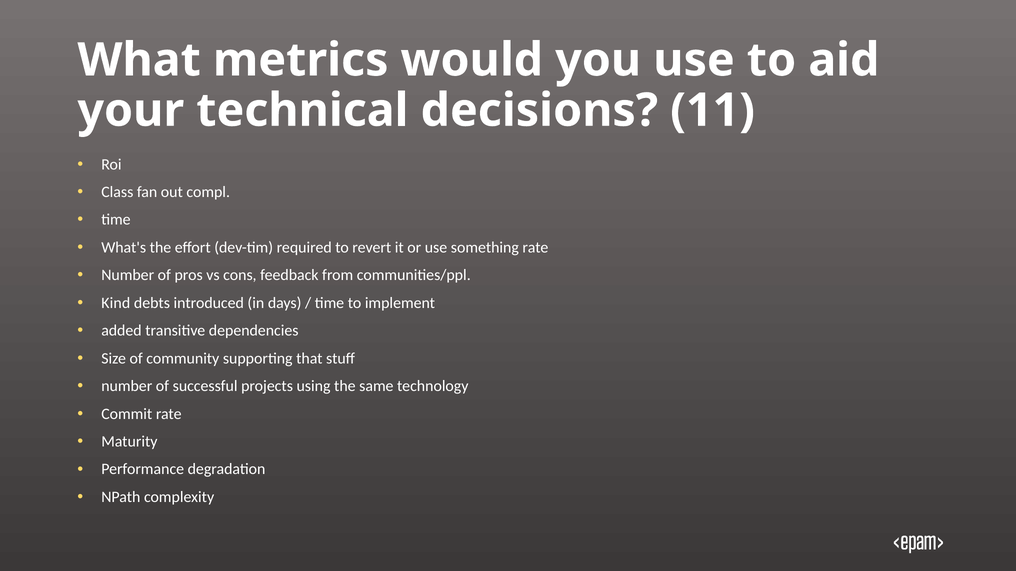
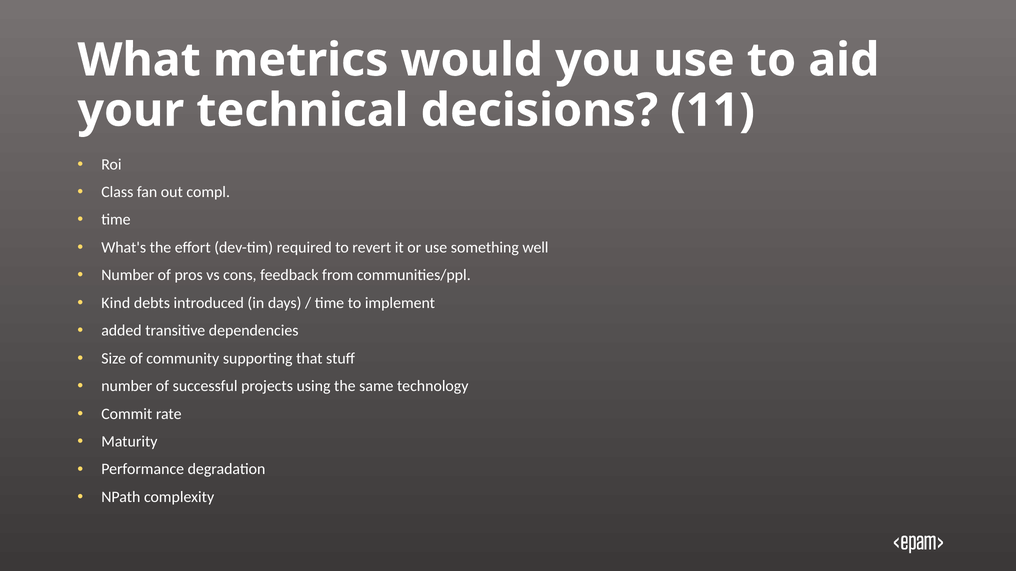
something rate: rate -> well (535, 248)
